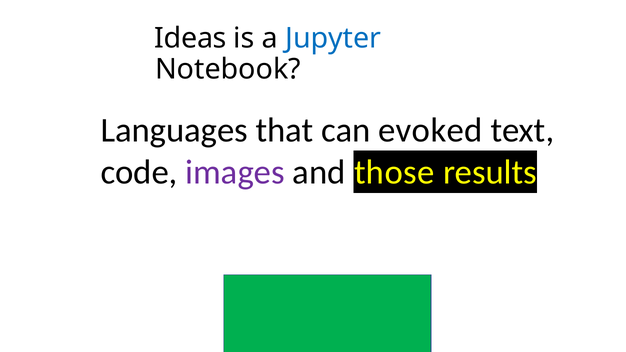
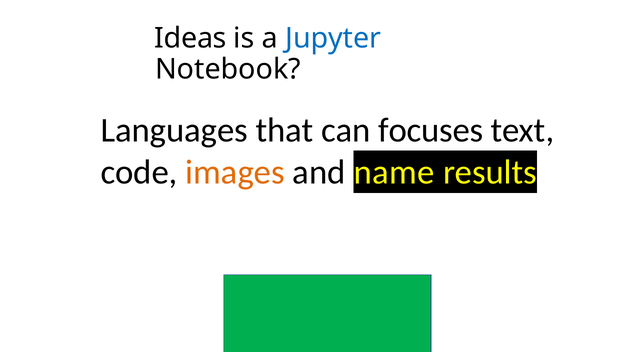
evoked: evoked -> focuses (431, 131)
images colour: purple -> orange (235, 172)
those: those -> name (394, 172)
